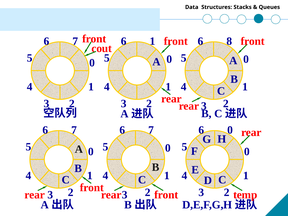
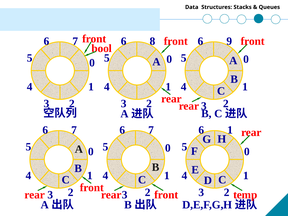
6 1: 1 -> 8 (152, 41)
8: 8 -> 9 (229, 41)
cout: cout -> bool (102, 48)
6 0: 0 -> 1 (230, 130)
